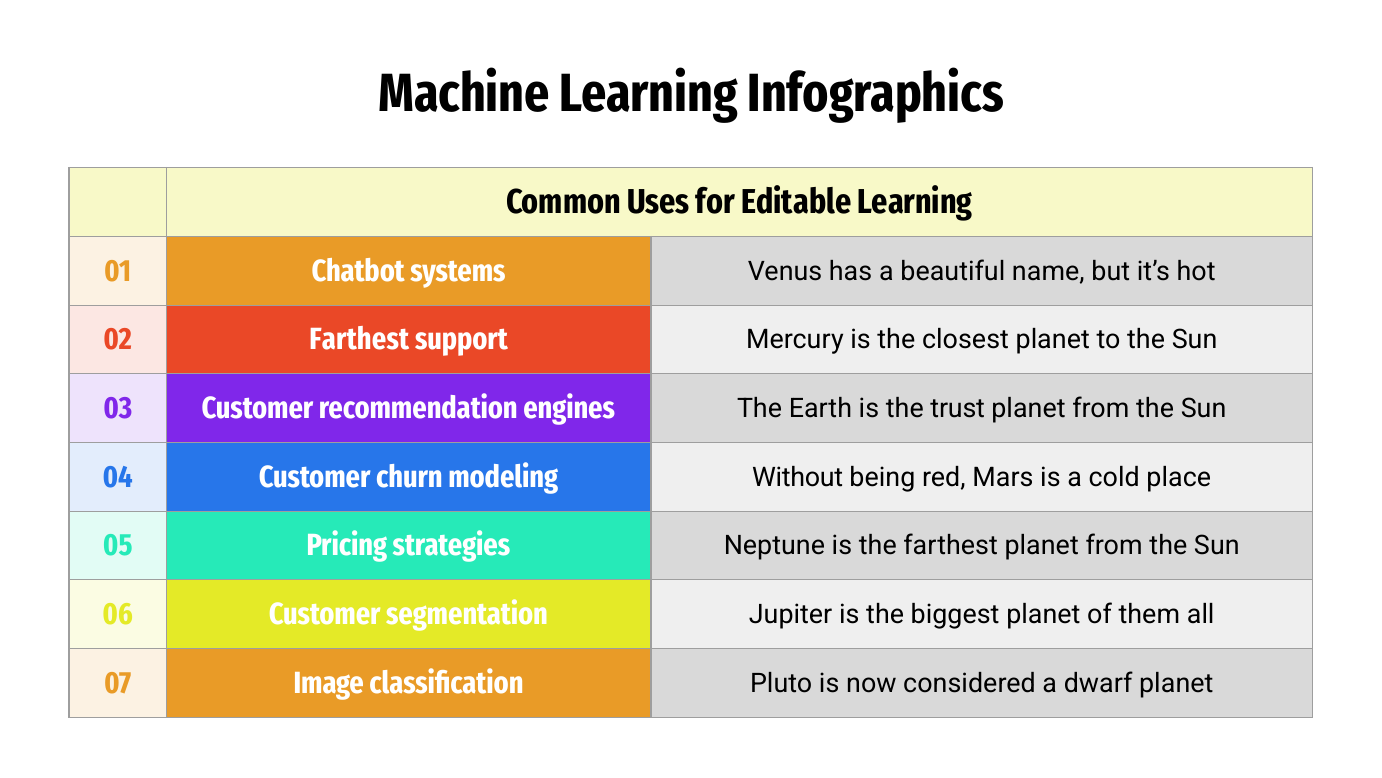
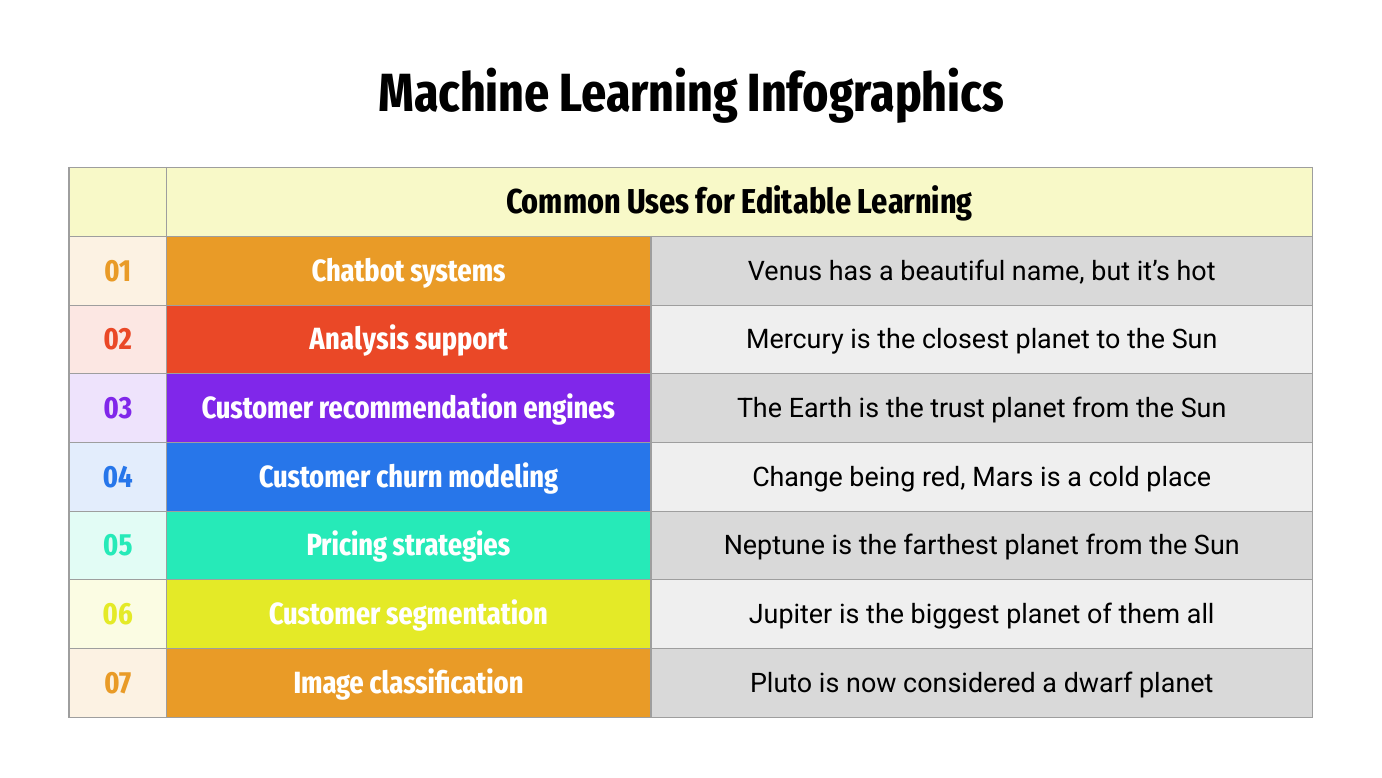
02 Farthest: Farthest -> Analysis (359, 339)
Without: Without -> Change (798, 477)
